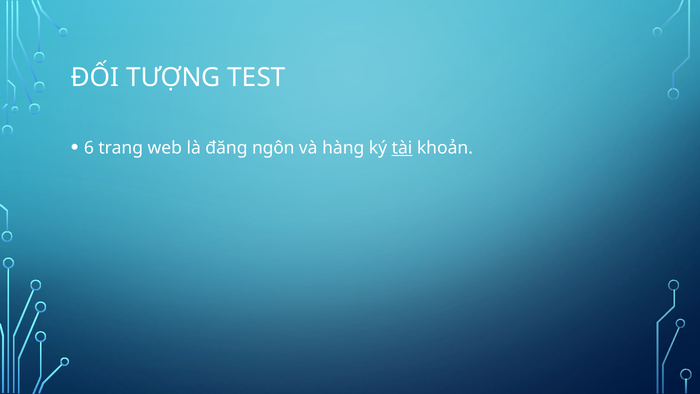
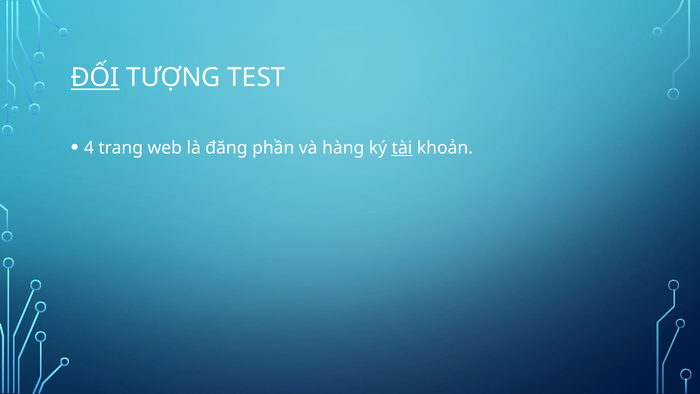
ĐỐI underline: none -> present (95, 78)
6: 6 -> 4 (89, 148)
ngôn: ngôn -> phần (273, 148)
